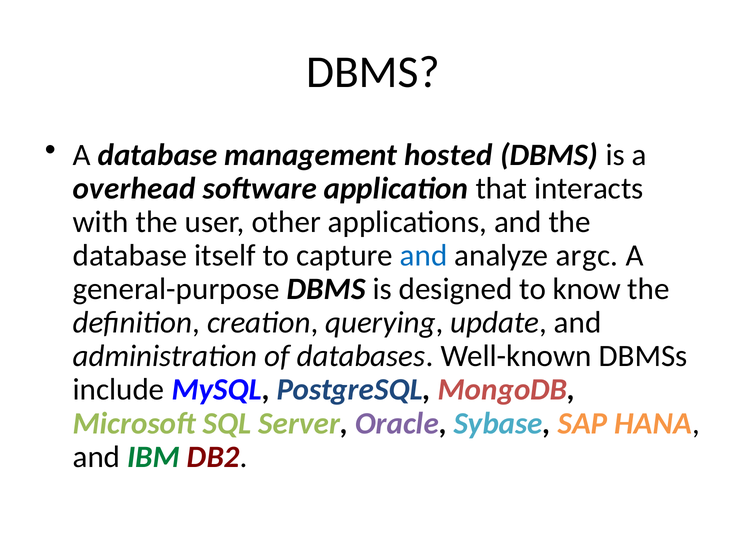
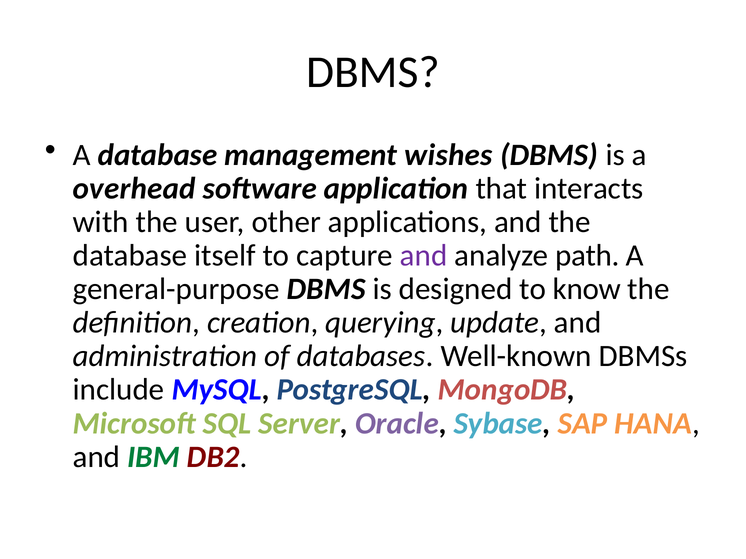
hosted: hosted -> wishes (449, 155)
and colour: blue -> purple (424, 256)
argc: argc -> path (587, 256)
